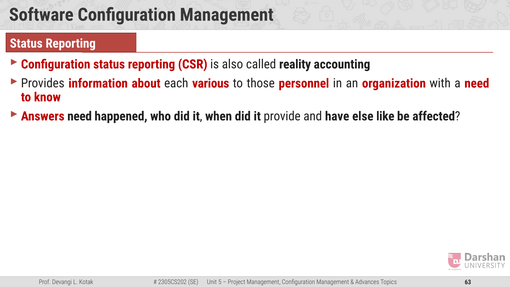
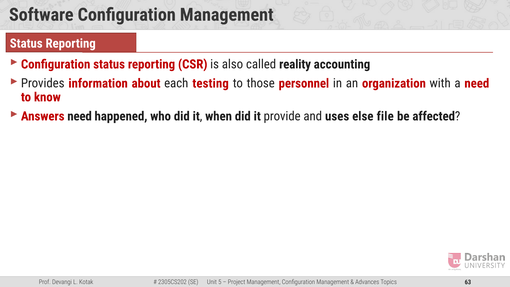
various: various -> testing (211, 83)
have: have -> uses (337, 116)
like: like -> file (385, 116)
